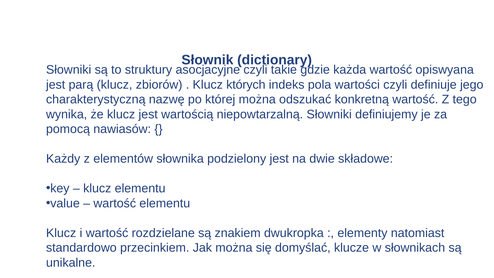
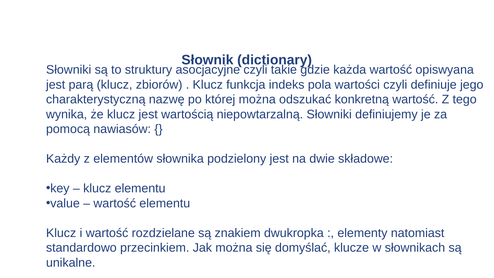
których: których -> funkcja (246, 85)
